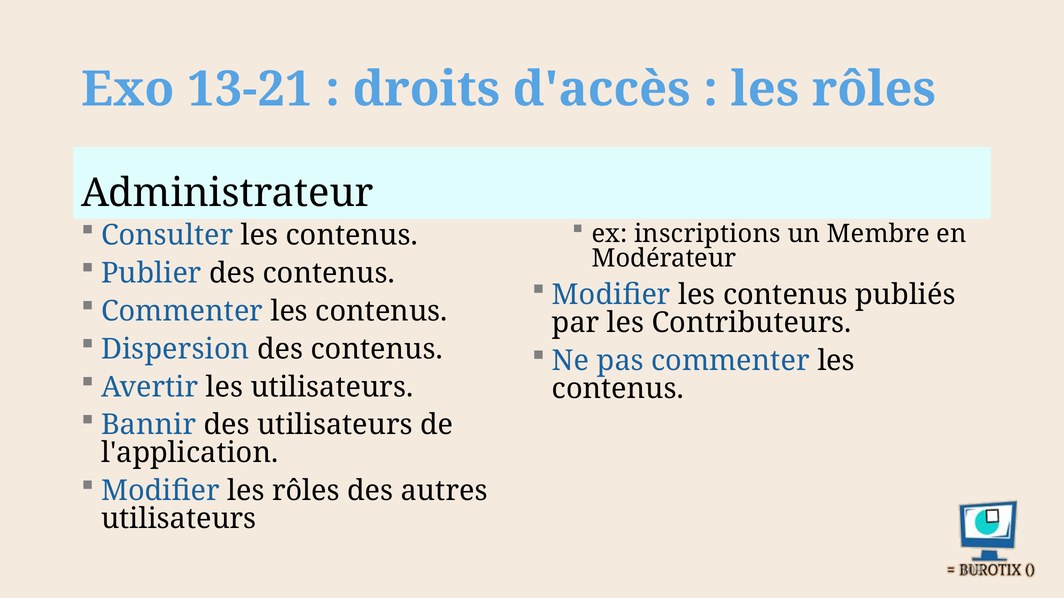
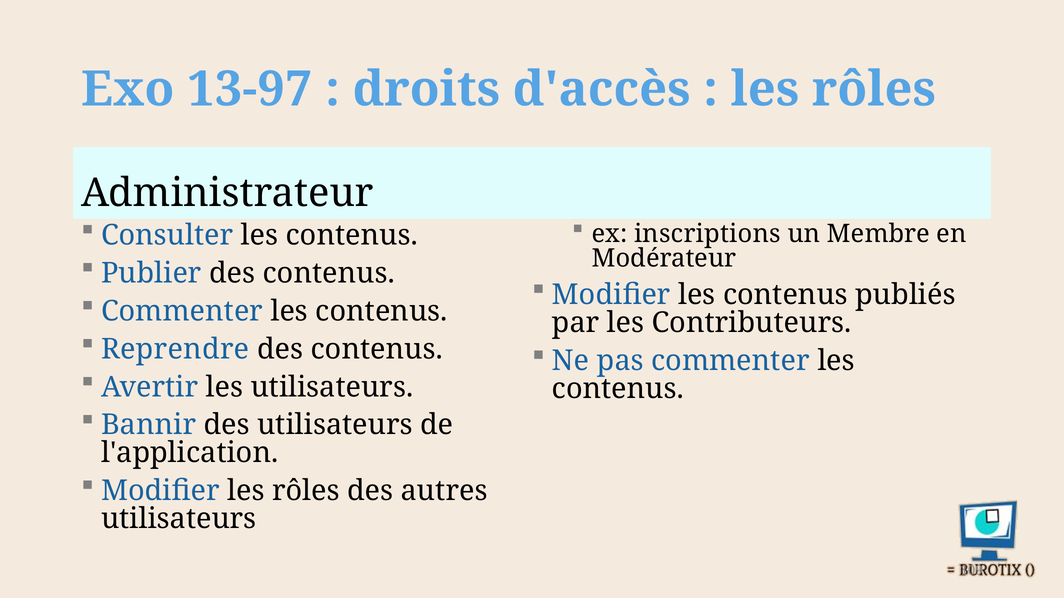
13-21: 13-21 -> 13-97 (250, 89)
Dispersion: Dispersion -> Reprendre (175, 349)
